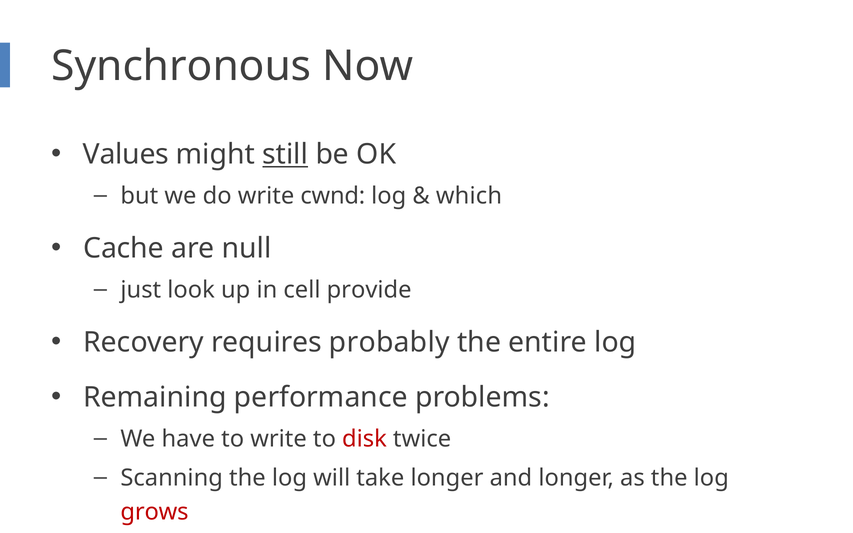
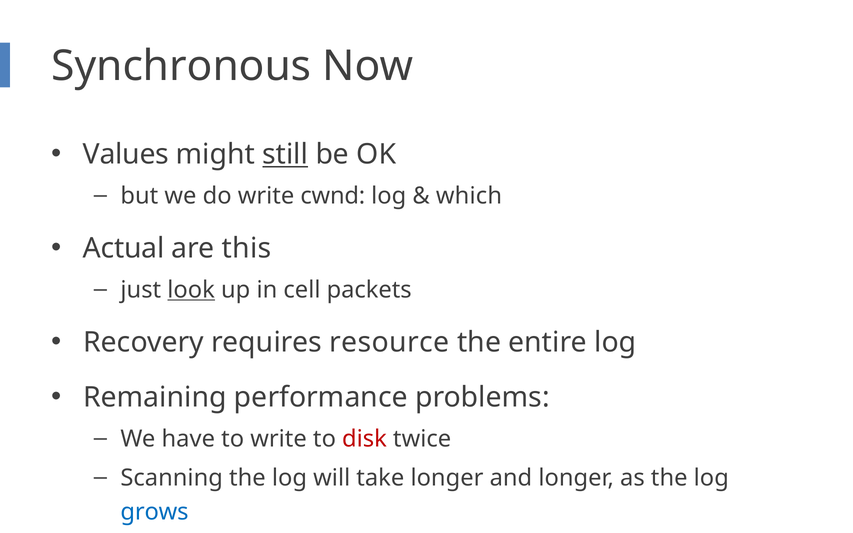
Cache: Cache -> Actual (124, 249)
null: null -> this (246, 249)
look underline: none -> present (191, 290)
provide: provide -> packets (369, 290)
probably: probably -> resource (389, 343)
grows colour: red -> blue (154, 512)
